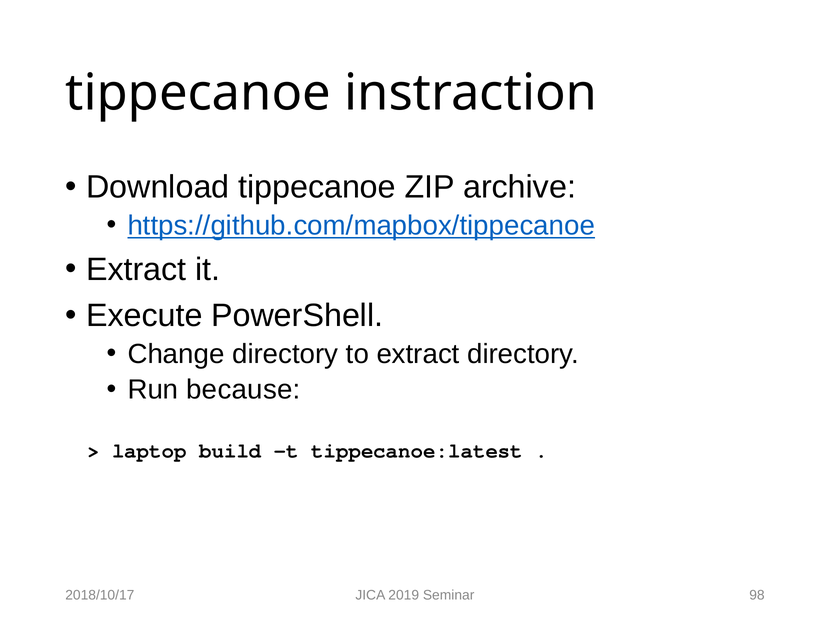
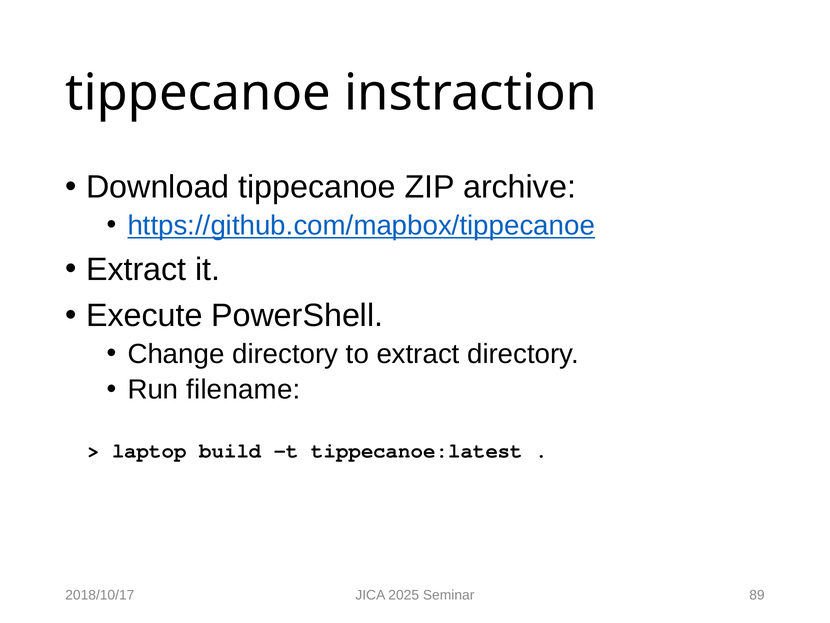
because: because -> filename (243, 389)
2019: 2019 -> 2025 (404, 594)
98: 98 -> 89 (757, 594)
